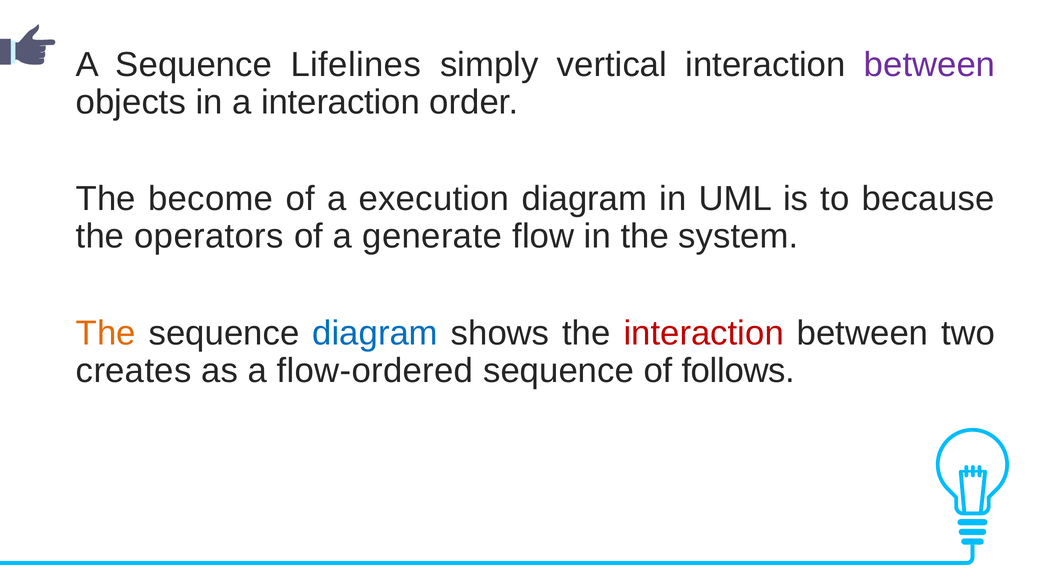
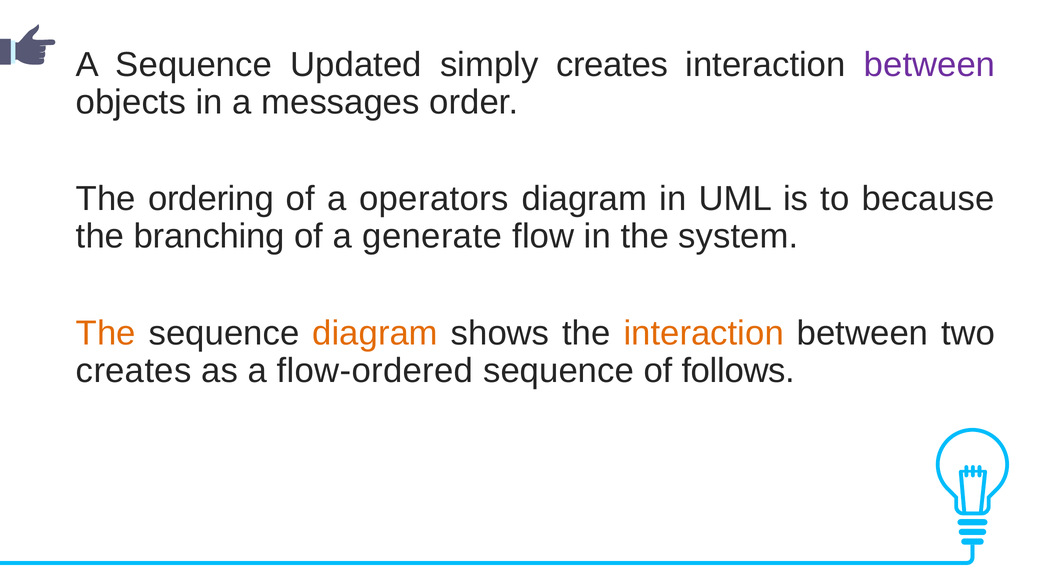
Lifelines: Lifelines -> Updated (356, 65)
simply vertical: vertical -> creates (612, 65)
a interaction: interaction -> messages (340, 102)
become: become -> ordering (211, 199)
execution: execution -> operators (434, 199)
operators: operators -> branching (209, 237)
diagram colour: blue -> orange (375, 333)
interaction colour: red -> orange (704, 333)
